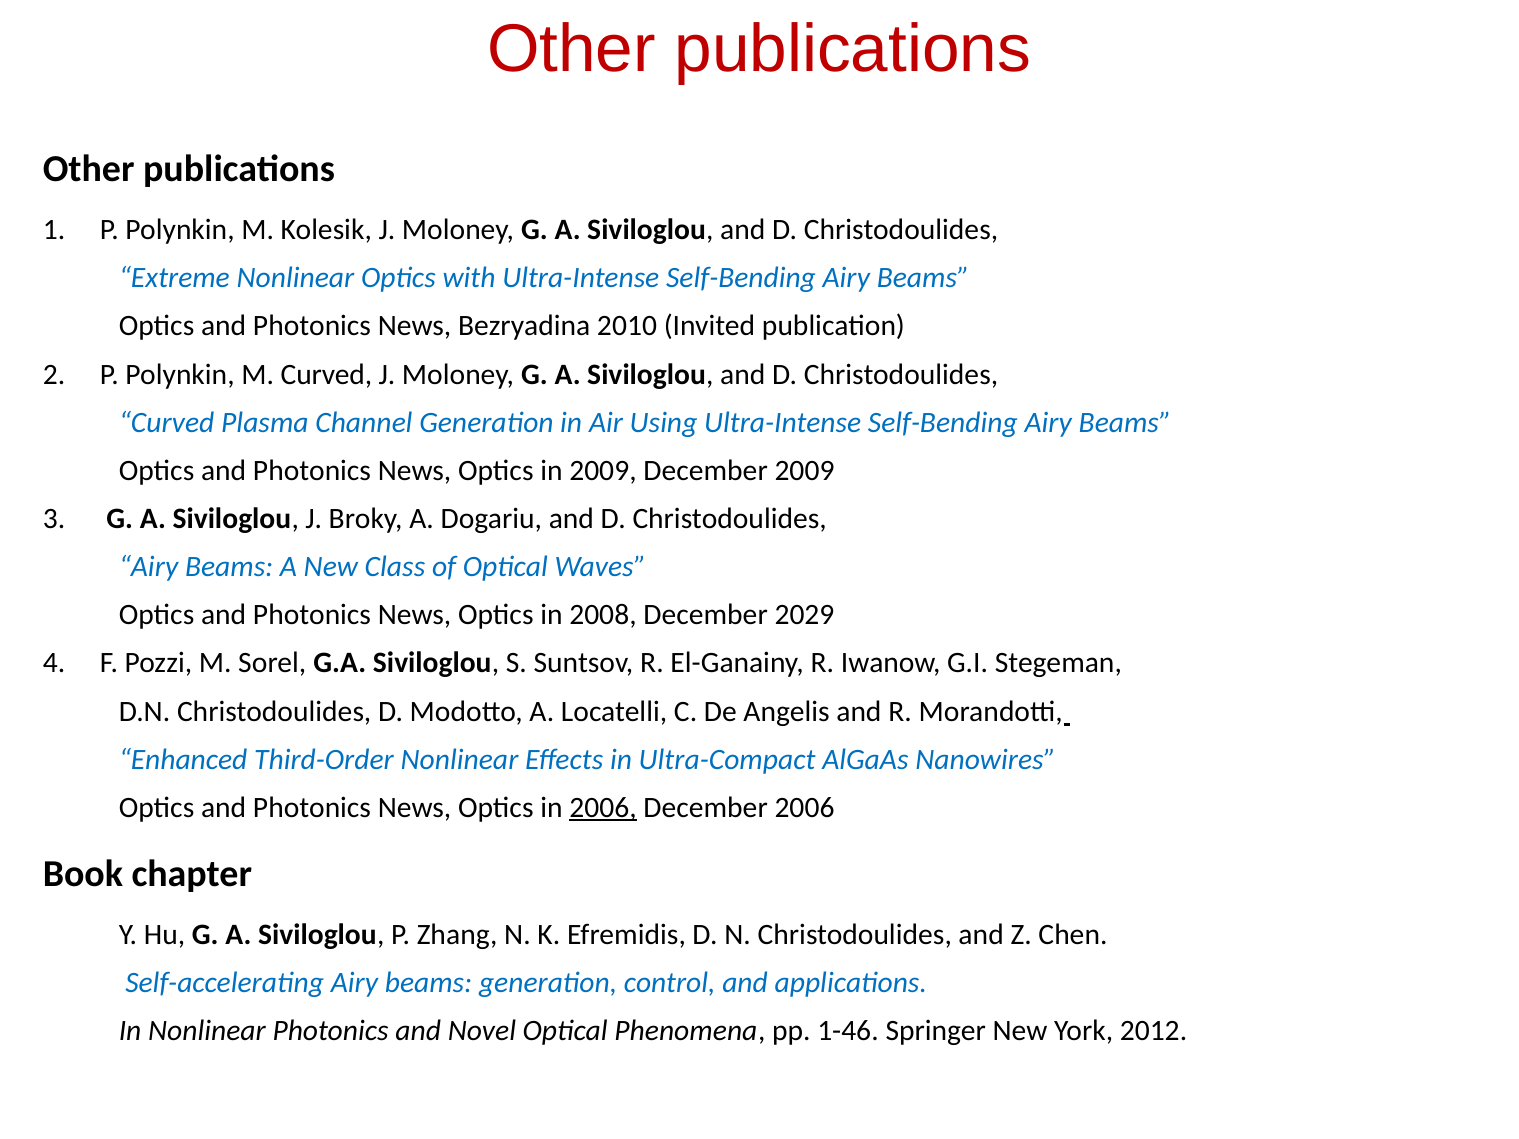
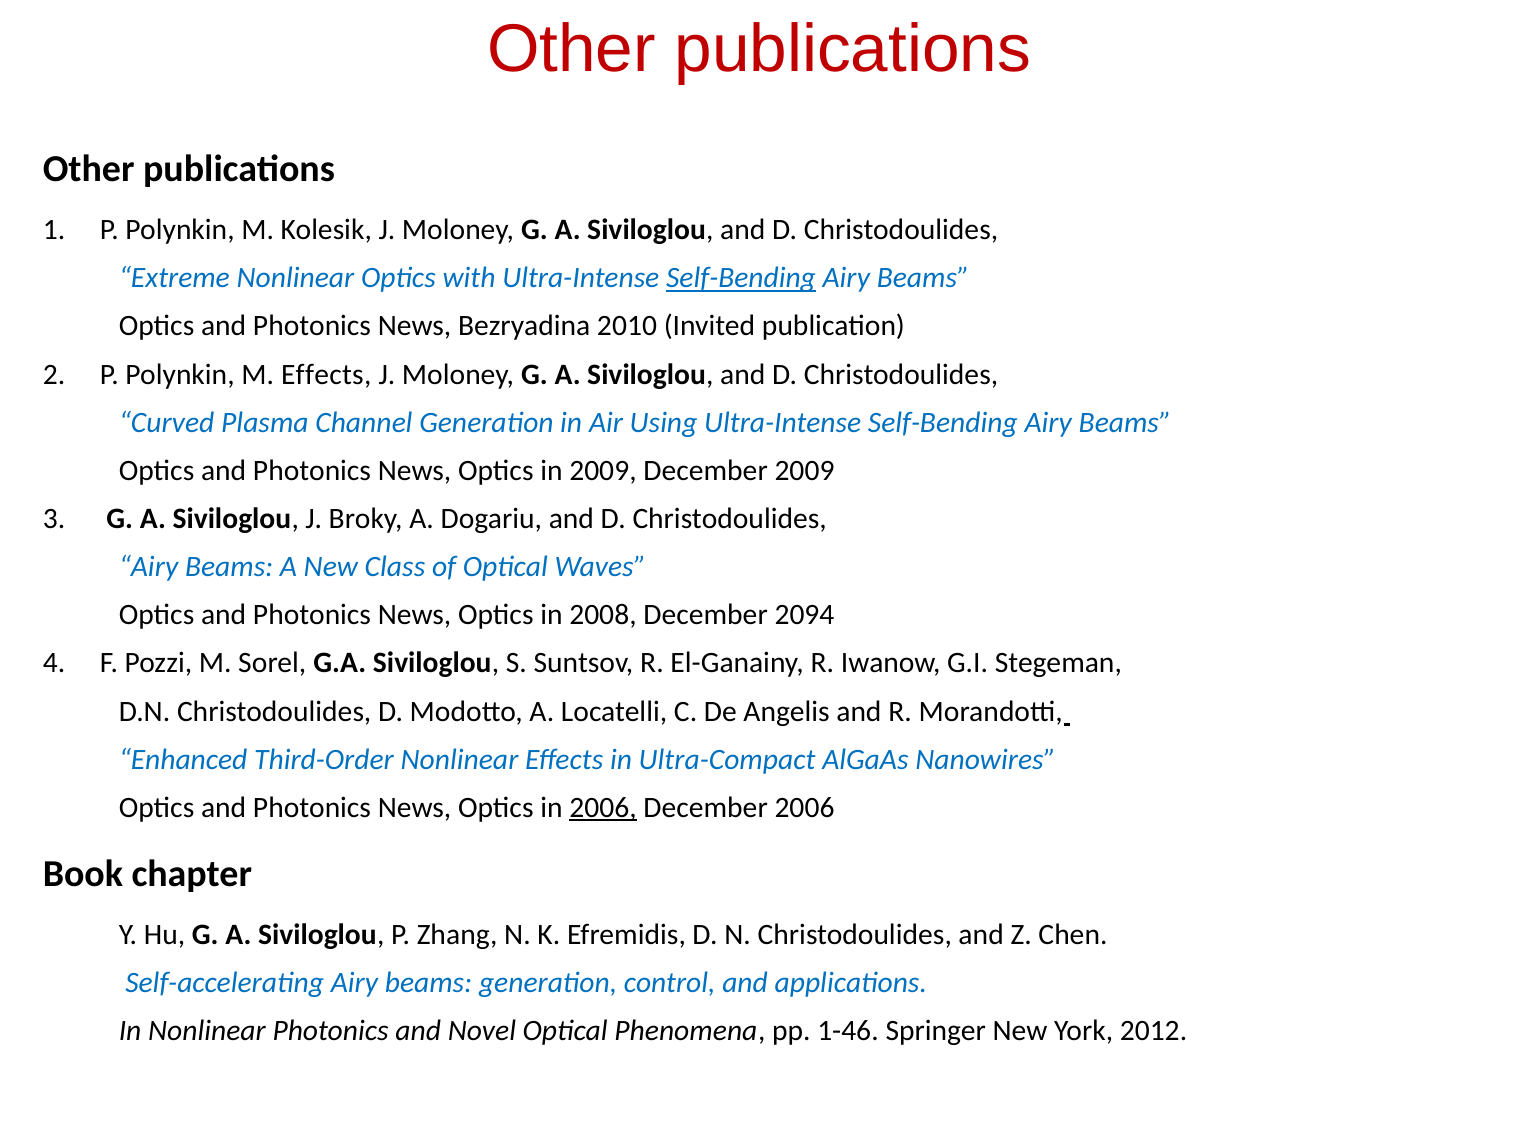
Self-Bending underline: none -> present (741, 278)
M Curved: Curved -> Effects (326, 374)
2029: 2029 -> 2094 (804, 615)
